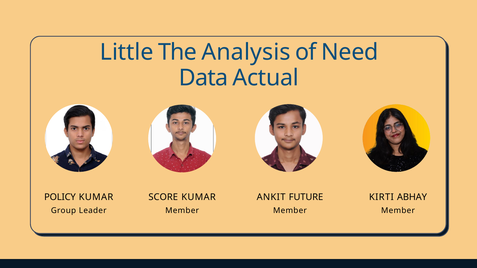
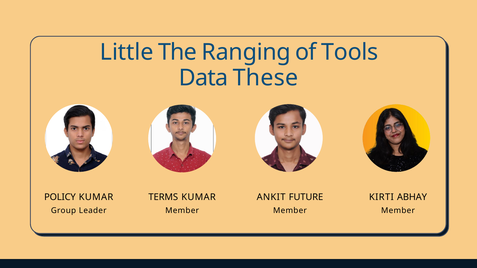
Analysis: Analysis -> Ranging (246, 52)
Need: Need -> Tools (350, 52)
Actual: Actual -> These (266, 78)
SCORE: SCORE -> TERMS (163, 197)
